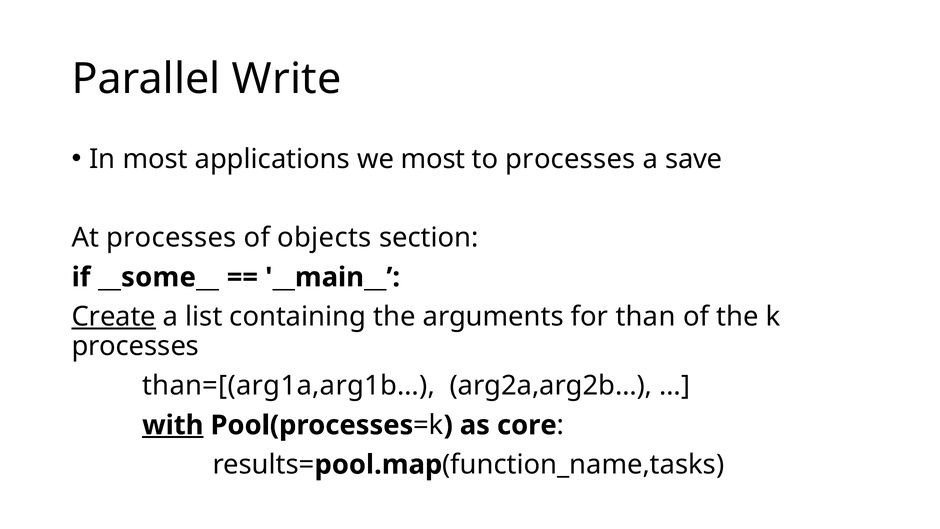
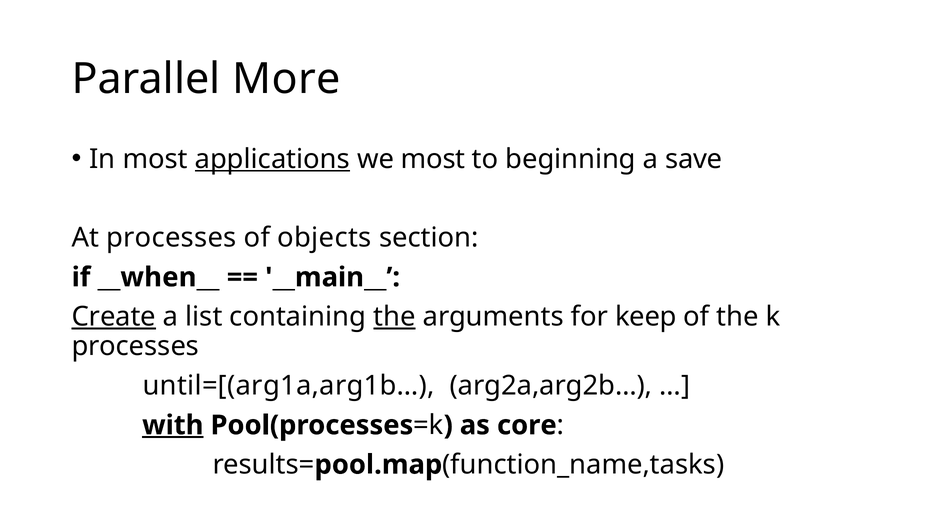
Write: Write -> More (286, 79)
applications underline: none -> present (272, 159)
to processes: processes -> beginning (571, 159)
__some__: __some__ -> __when__ (159, 277)
the underline: none -> present (394, 317)
than: than -> keep (646, 317)
than=[(arg1a,arg1b…: than=[(arg1a,arg1b… -> until=[(arg1a,arg1b… (289, 386)
